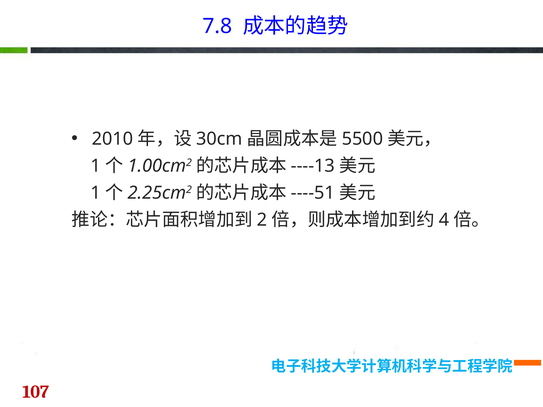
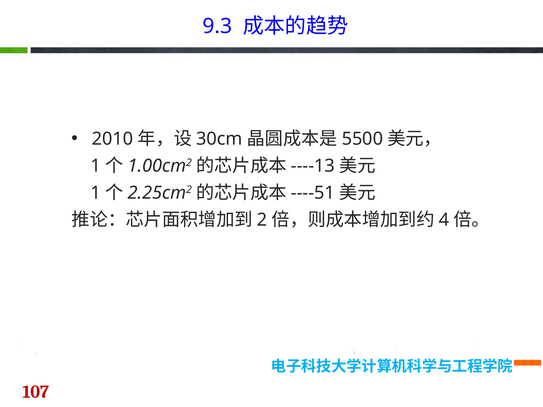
7.8: 7.8 -> 9.3 (217, 26)
